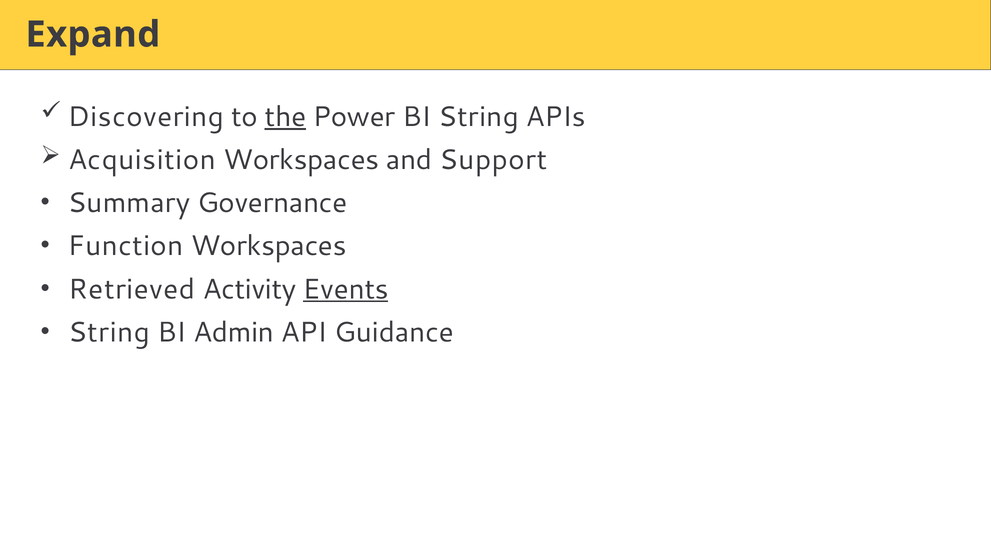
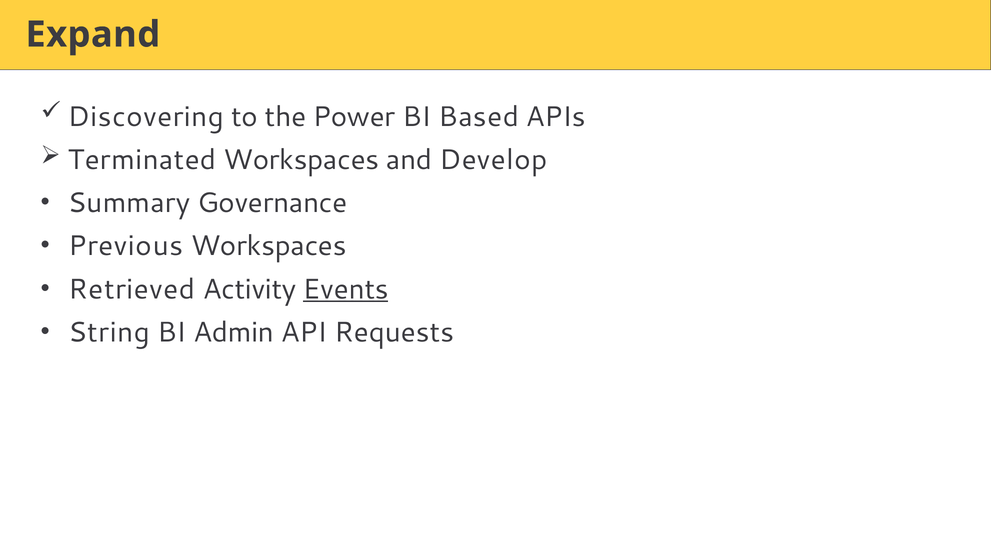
the underline: present -> none (286, 117)
BI String: String -> Based (479, 117)
Acquisition: Acquisition -> Terminated (142, 160)
Support: Support -> Develop (493, 160)
Function: Function -> Previous (126, 246)
Guidance: Guidance -> Requests (394, 333)
